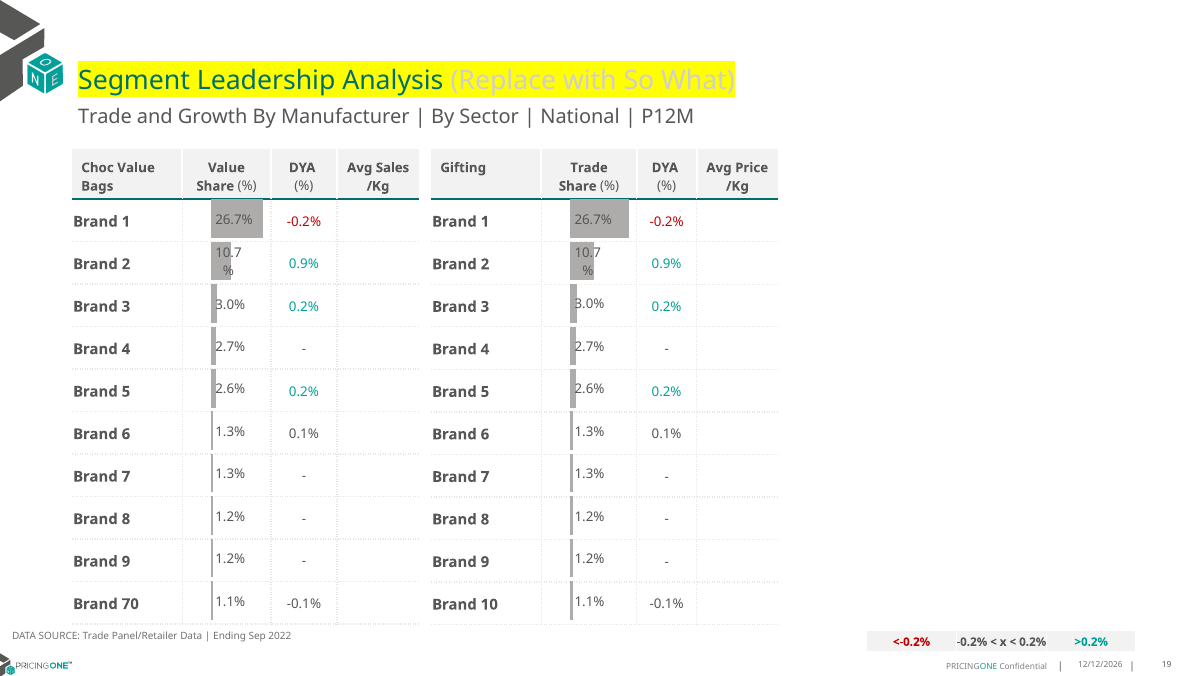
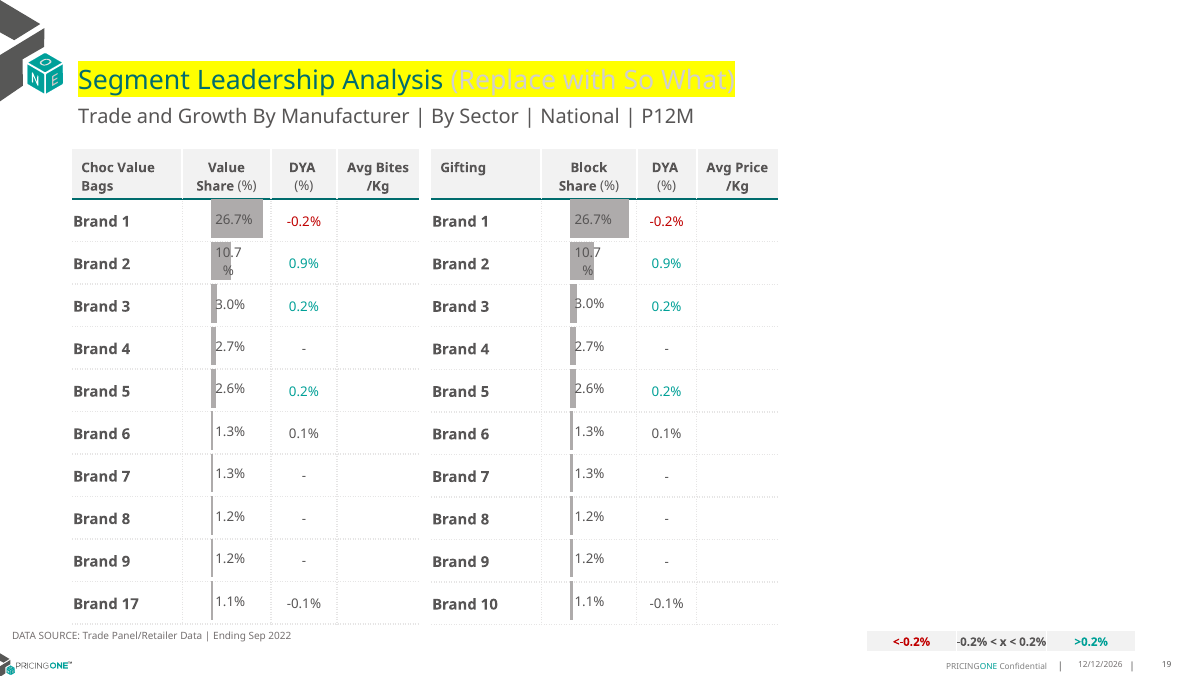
Sales: Sales -> Bites (392, 168)
Gifting Trade: Trade -> Block (589, 168)
70: 70 -> 17 (130, 604)
